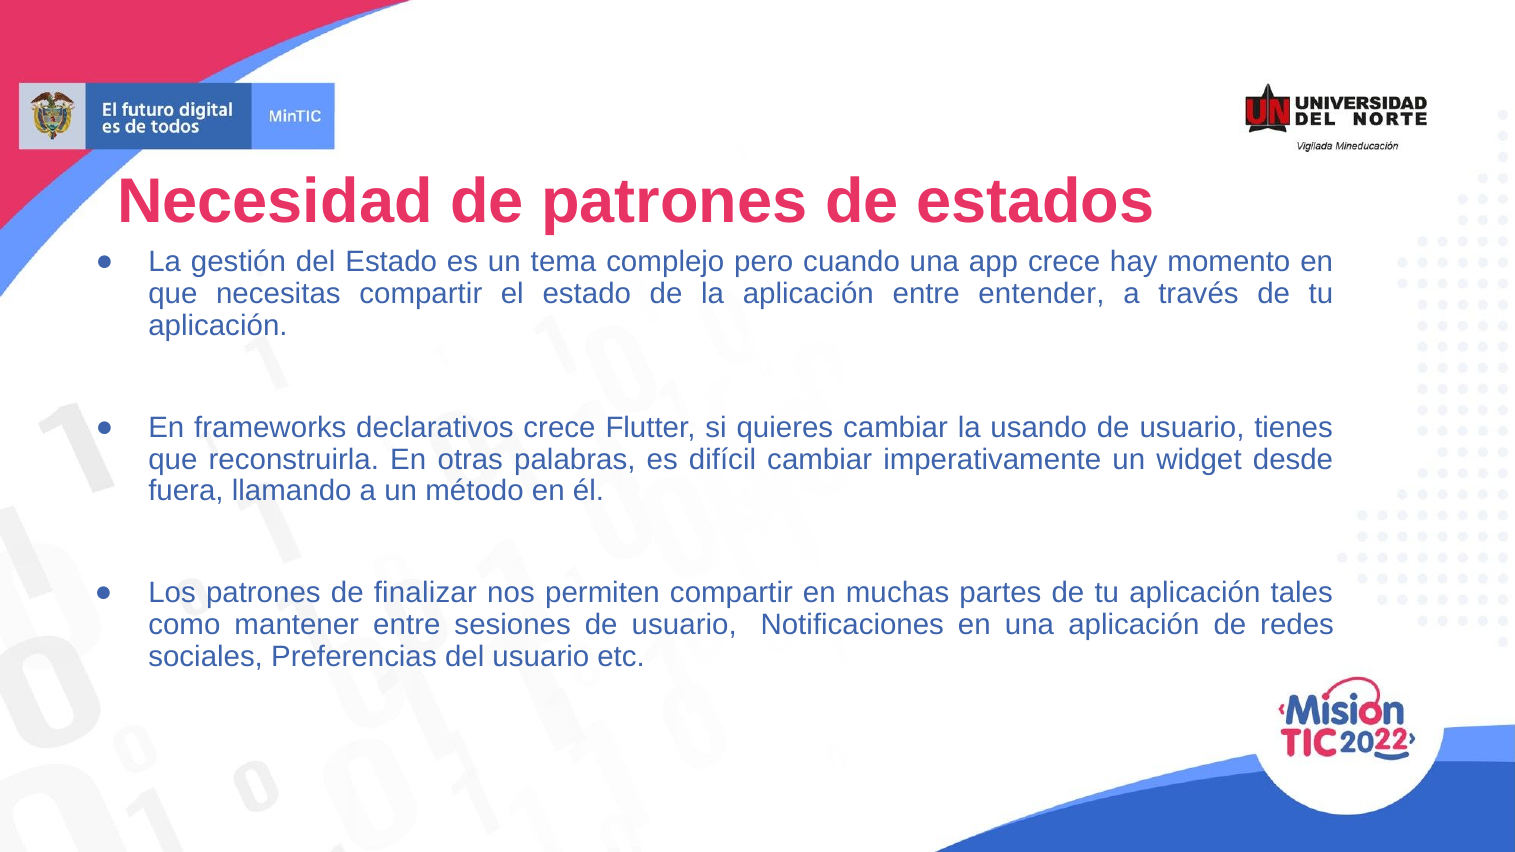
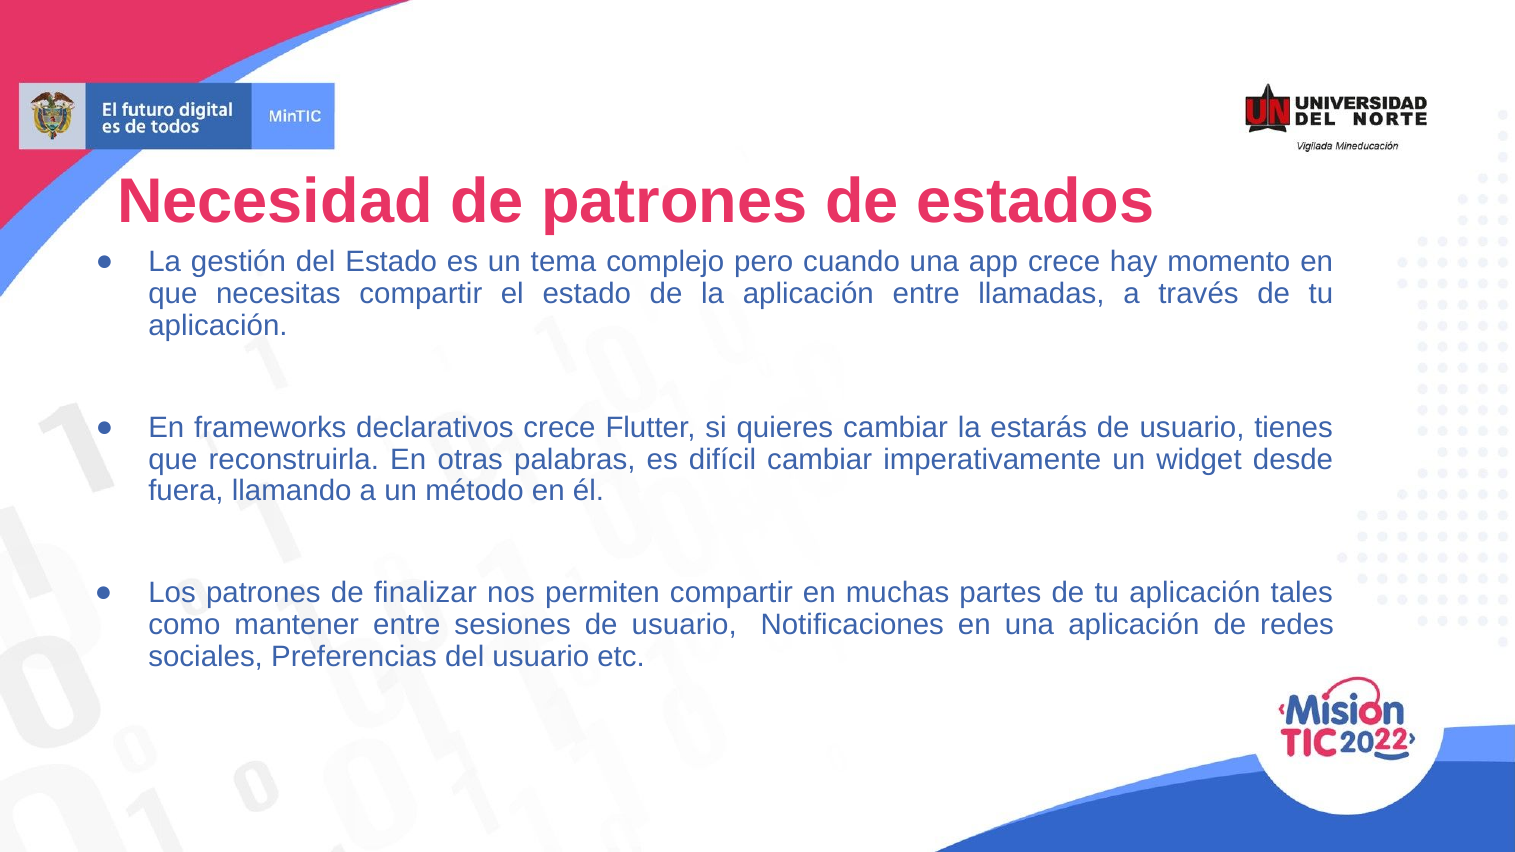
entender: entender -> llamadas (1042, 294)
usando: usando -> estarás (1039, 428)
